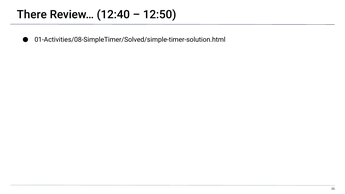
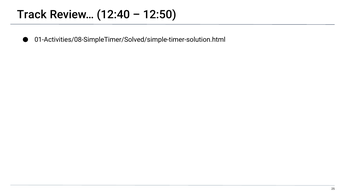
There: There -> Track (32, 15)
